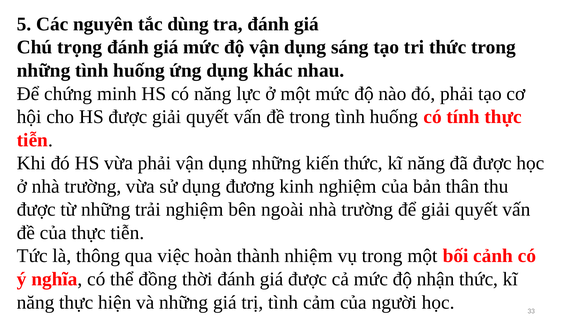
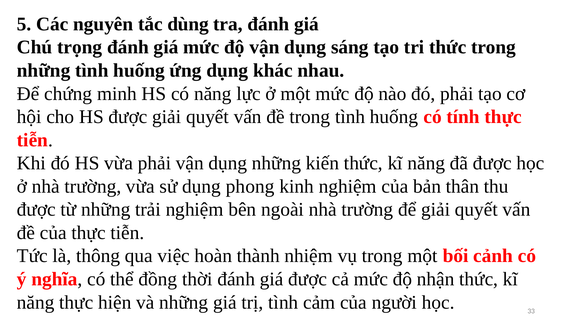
đương: đương -> phong (250, 186)
